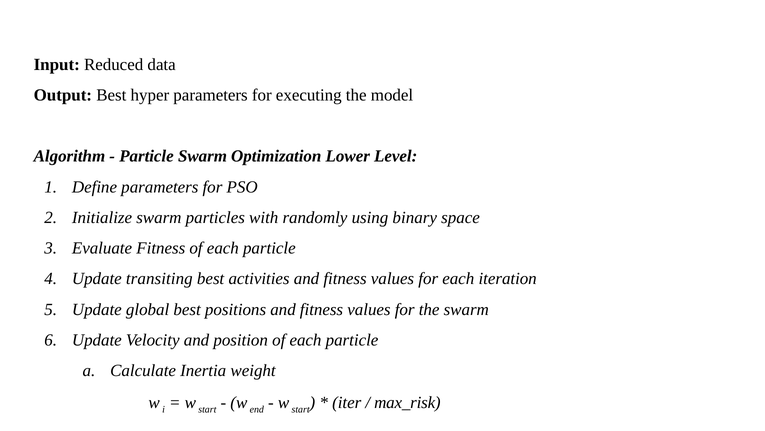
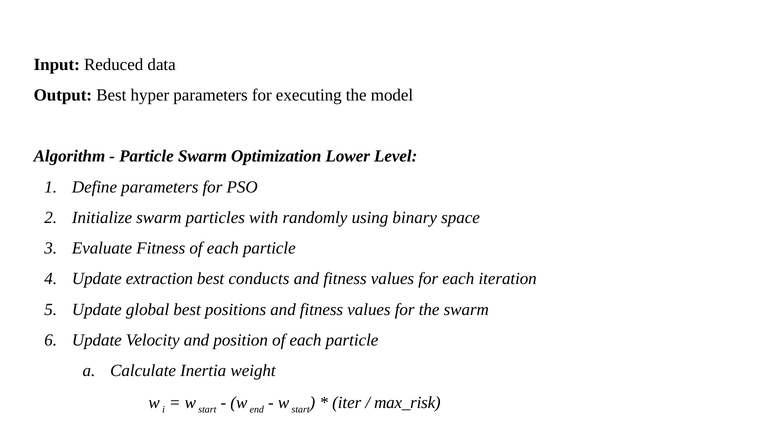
transiting: transiting -> extraction (159, 278)
activities: activities -> conducts (259, 278)
